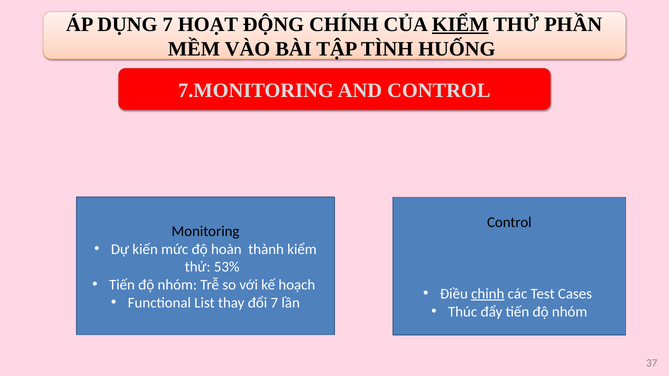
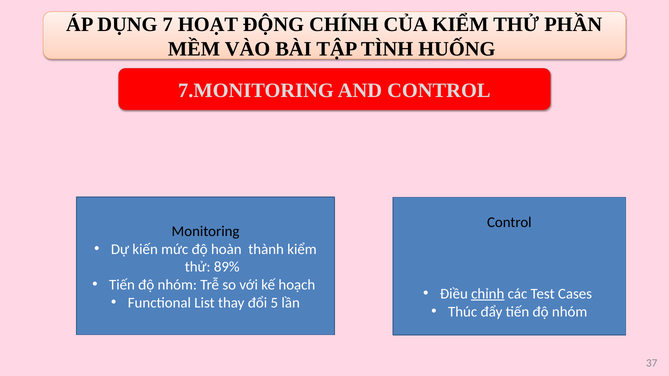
KIỂM underline: present -> none (460, 24)
53%: 53% -> 89% (227, 267)
đổi 7: 7 -> 5 (274, 303)
